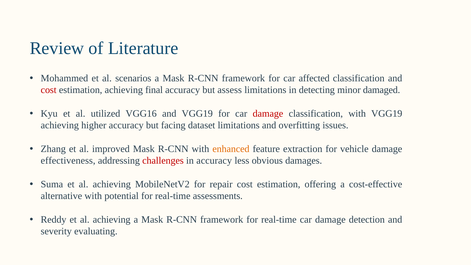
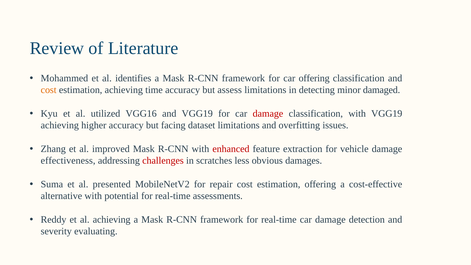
scenarios: scenarios -> identifies (133, 78)
car affected: affected -> offering (314, 78)
cost colour: red -> orange (49, 90)
final: final -> time (154, 90)
enhanced colour: orange -> red (231, 149)
in accuracy: accuracy -> scratches (214, 161)
Suma et al achieving: achieving -> presented (112, 184)
